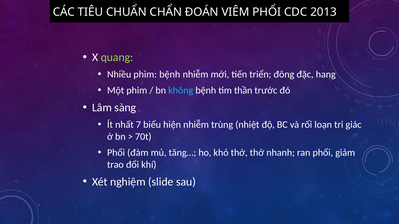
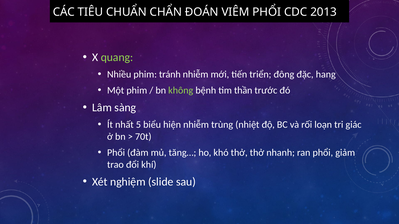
phim bệnh: bệnh -> tránh (170, 74)
không colour: light blue -> light green (181, 91)
7: 7 -> 5 (138, 125)
